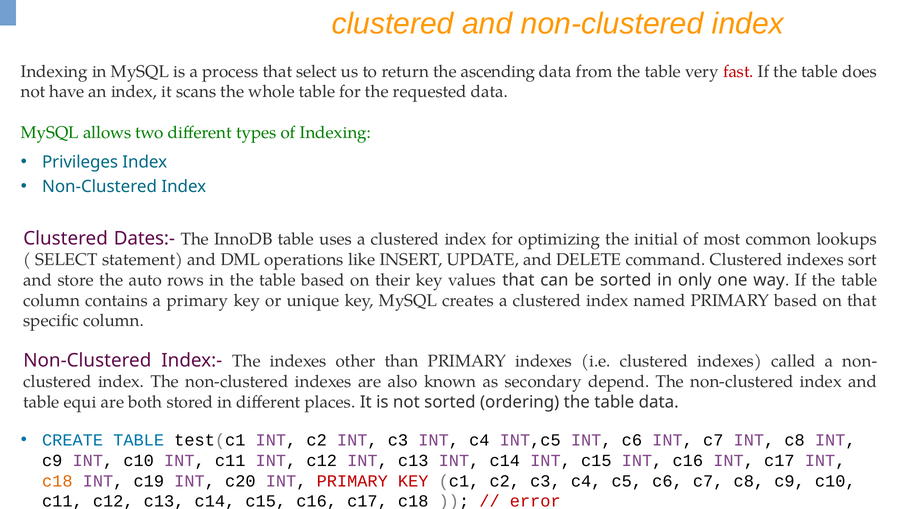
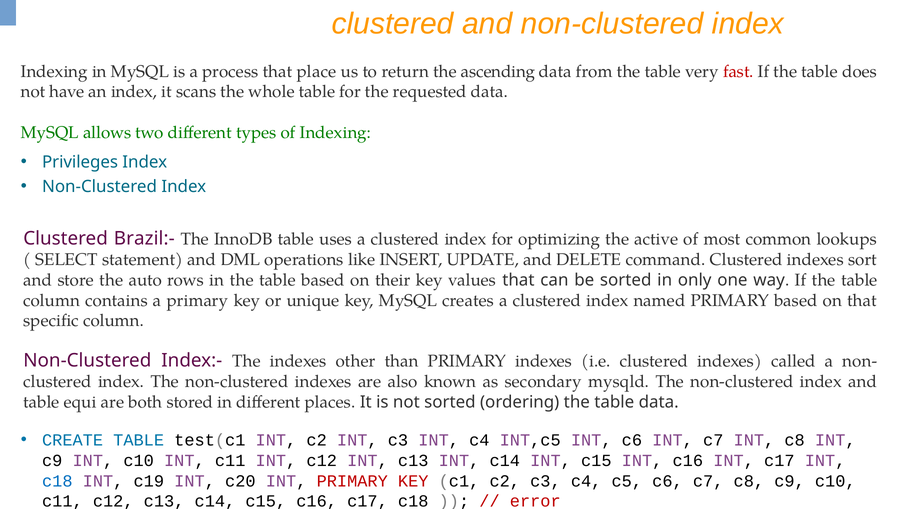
that select: select -> place (317, 71)
Dates:-: Dates:- -> Brazil:- (144, 238)
initial: initial -> active (656, 239)
depend: depend -> mysqld (619, 382)
c18 colour: orange -> blue (57, 480)
